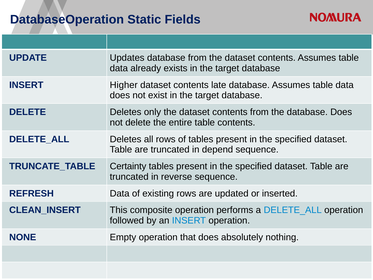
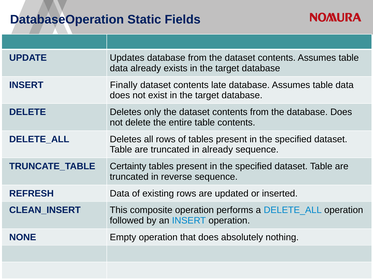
Higher: Higher -> Finally (124, 85)
in depend: depend -> already (217, 150)
